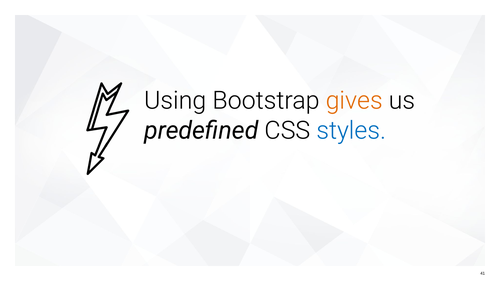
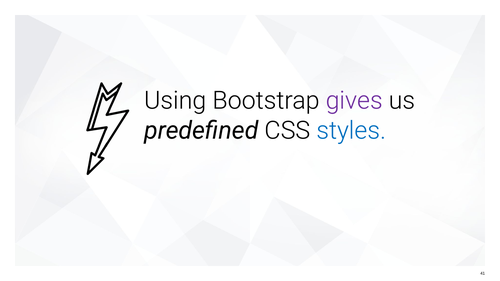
gives colour: orange -> purple (354, 101)
